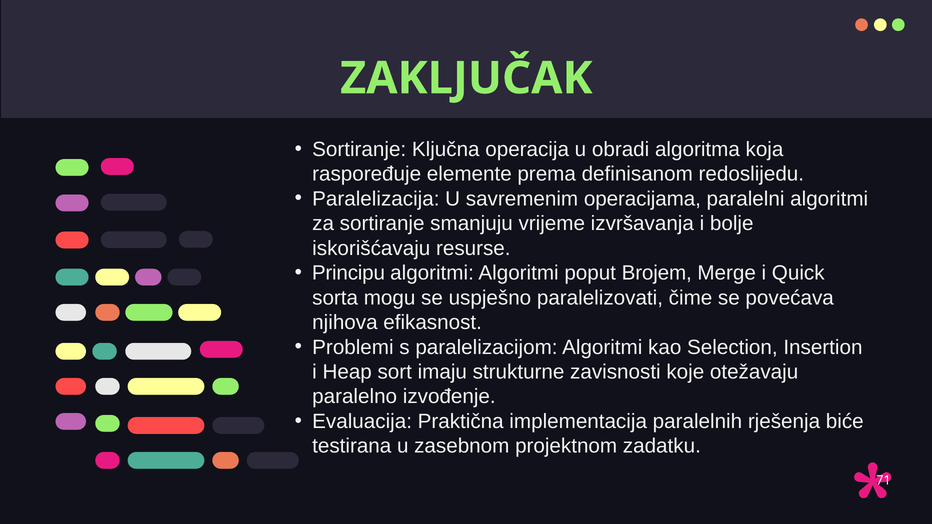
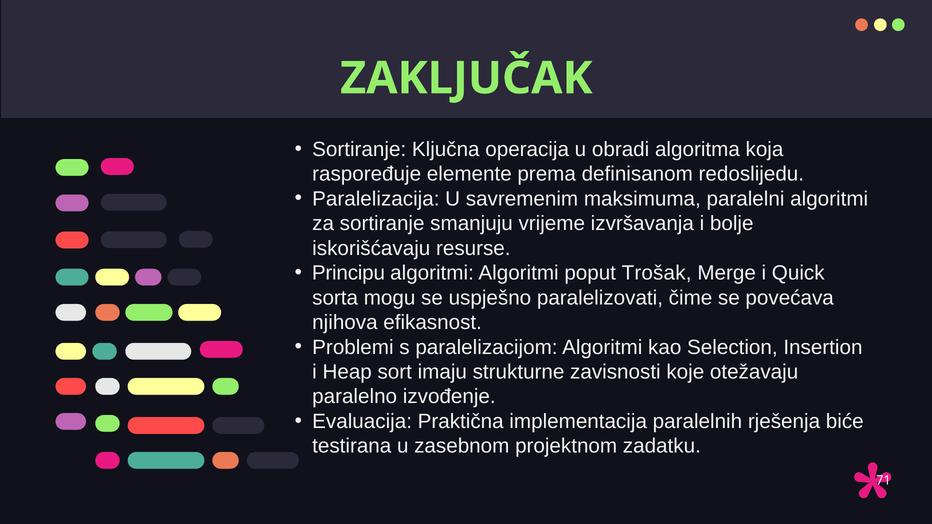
operacijama: operacijama -> maksimuma (642, 199)
Brojem: Brojem -> Trošak (657, 273)
